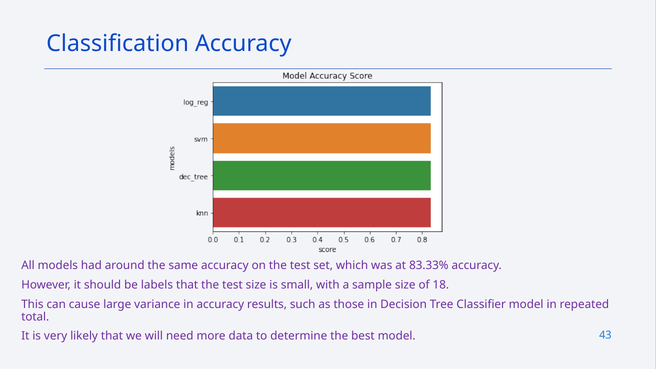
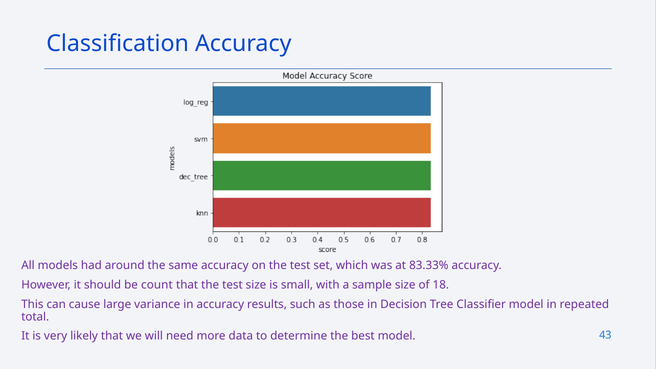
labels: labels -> count (157, 285)
